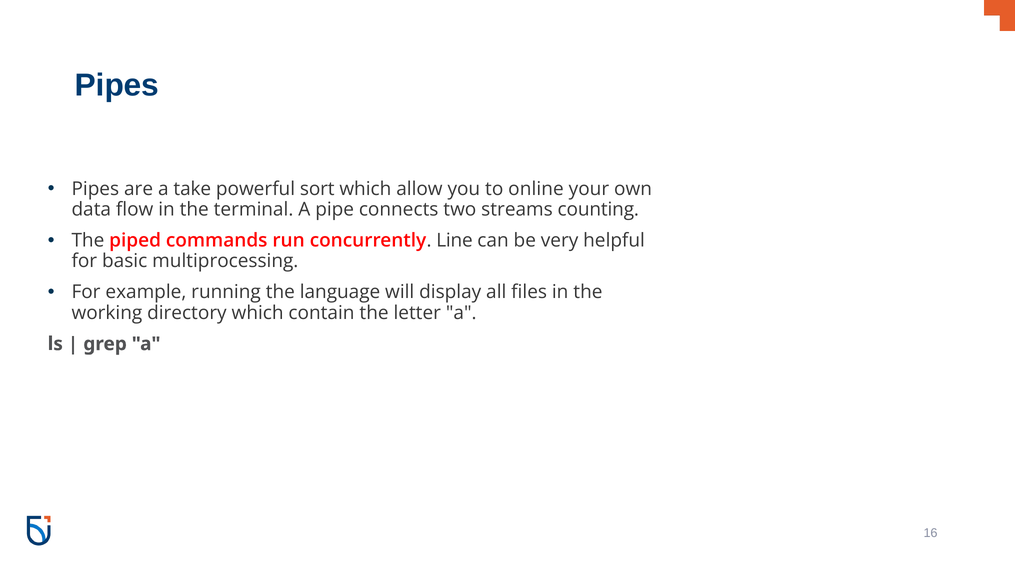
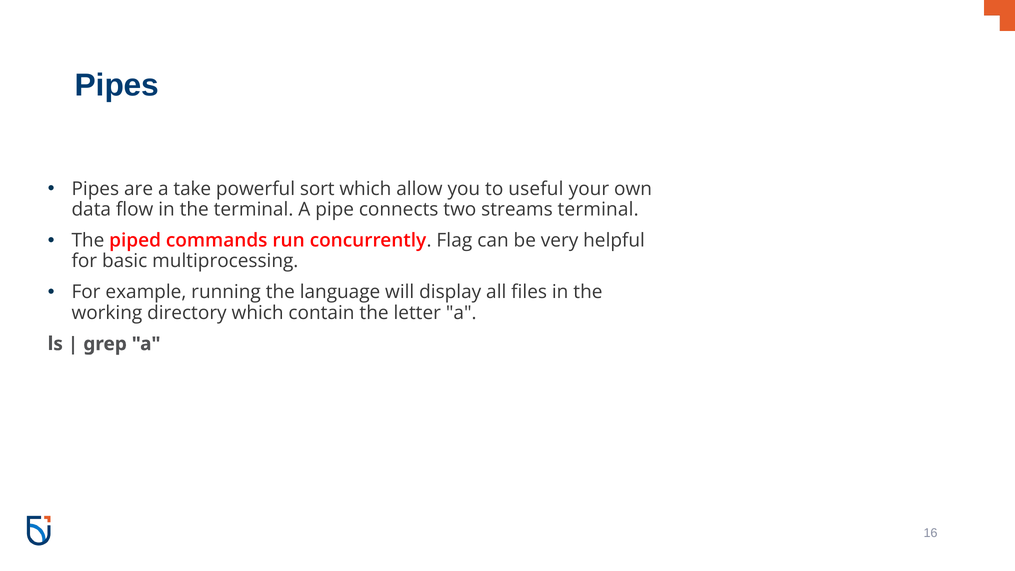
online: online -> useful (536, 189)
streams counting: counting -> terminal (598, 209)
Line: Line -> Flag (454, 240)
